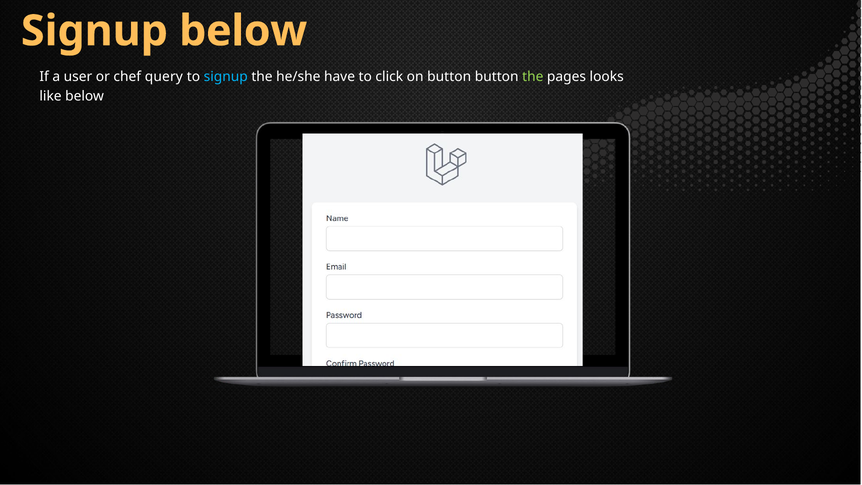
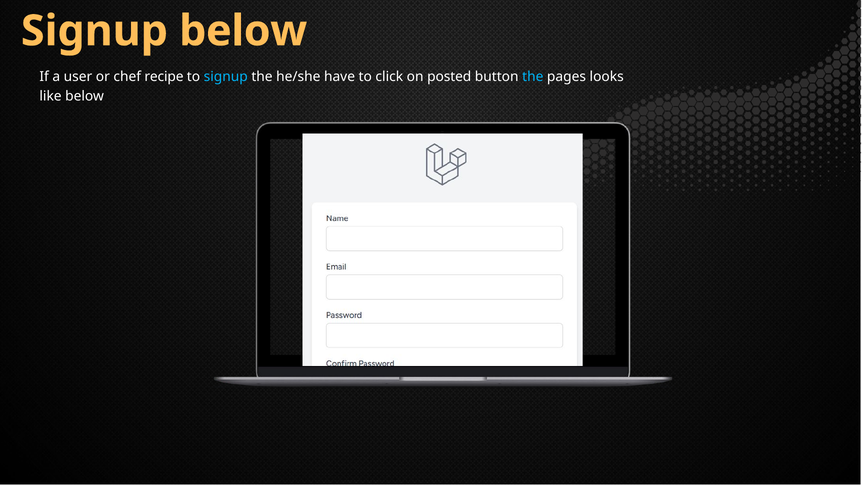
query: query -> recipe (164, 76)
on button: button -> posted (449, 76)
the colour: light green -> light blue (533, 76)
